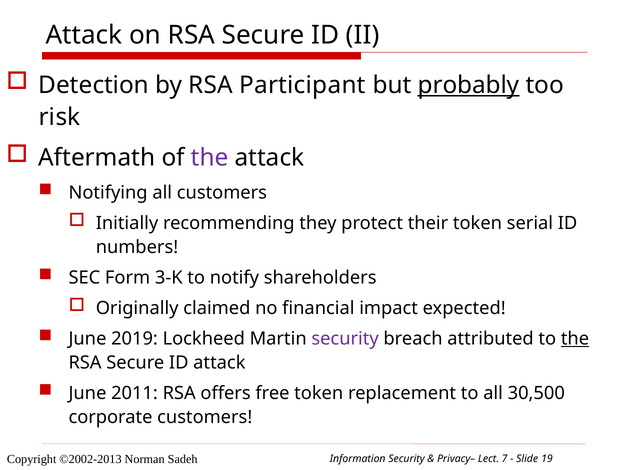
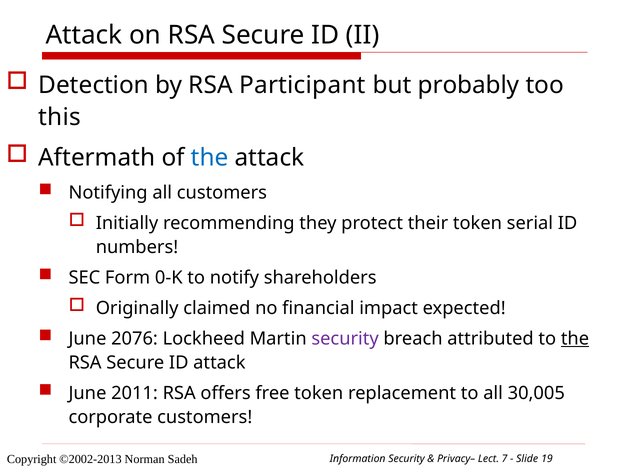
probably underline: present -> none (469, 85)
risk: risk -> this (60, 117)
the colour: purple -> blue (210, 158)
3-K: 3-K -> 0-K (169, 278)
2019: 2019 -> 2076 (135, 339)
30,500: 30,500 -> 30,005 (536, 393)
